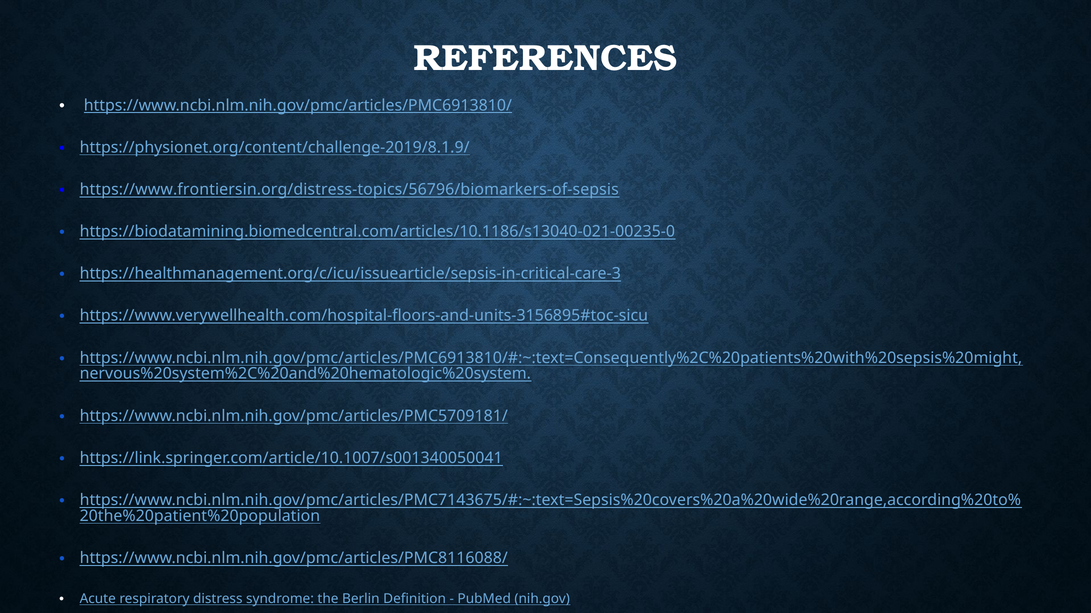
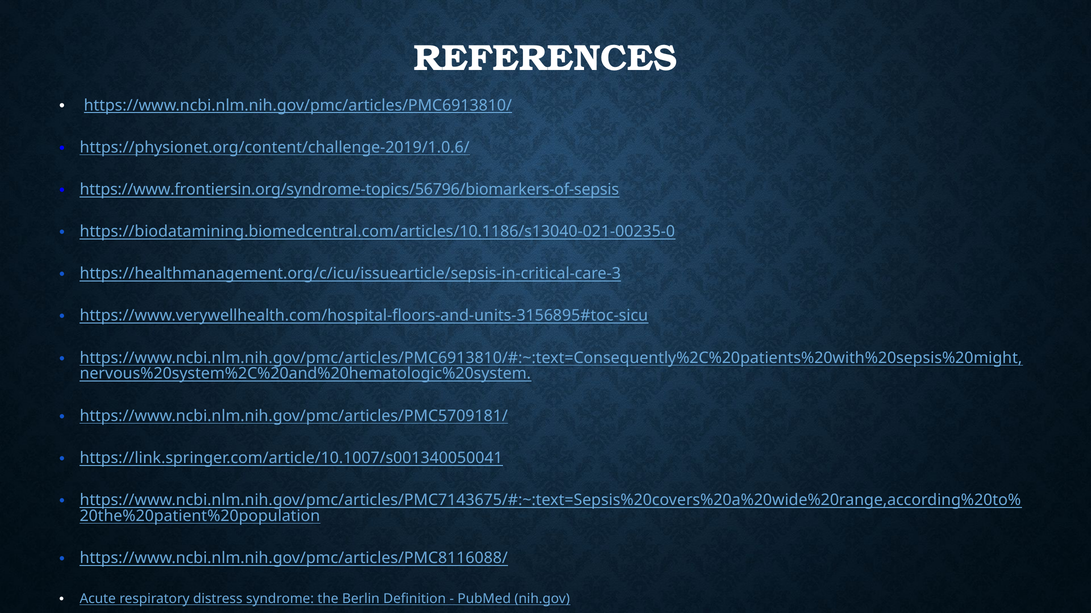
https://physionet.org/content/challenge-2019/8.1.9/: https://physionet.org/content/challenge-2019/8.1.9/ -> https://physionet.org/content/challenge-2019/1.0.6/ (275, 148)
https://www.frontiersin.org/distress-topics/56796/biomarkers-of-sepsis: https://www.frontiersin.org/distress-topics/56796/biomarkers-of-sepsis -> https://www.frontiersin.org/syndrome-topics/56796/biomarkers-of-sepsis (349, 190)
